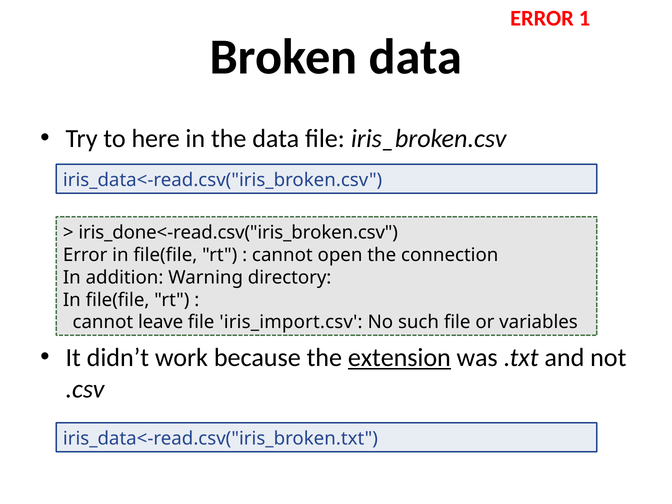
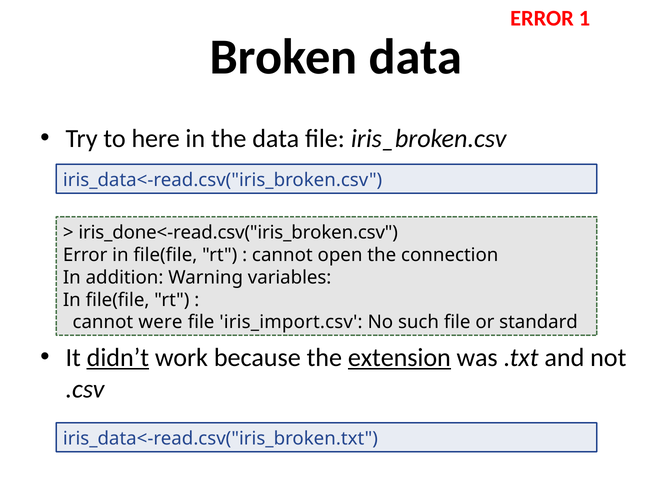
directory: directory -> variables (290, 277)
leave: leave -> were (160, 322)
variables: variables -> standard (539, 322)
didn’t underline: none -> present (118, 358)
